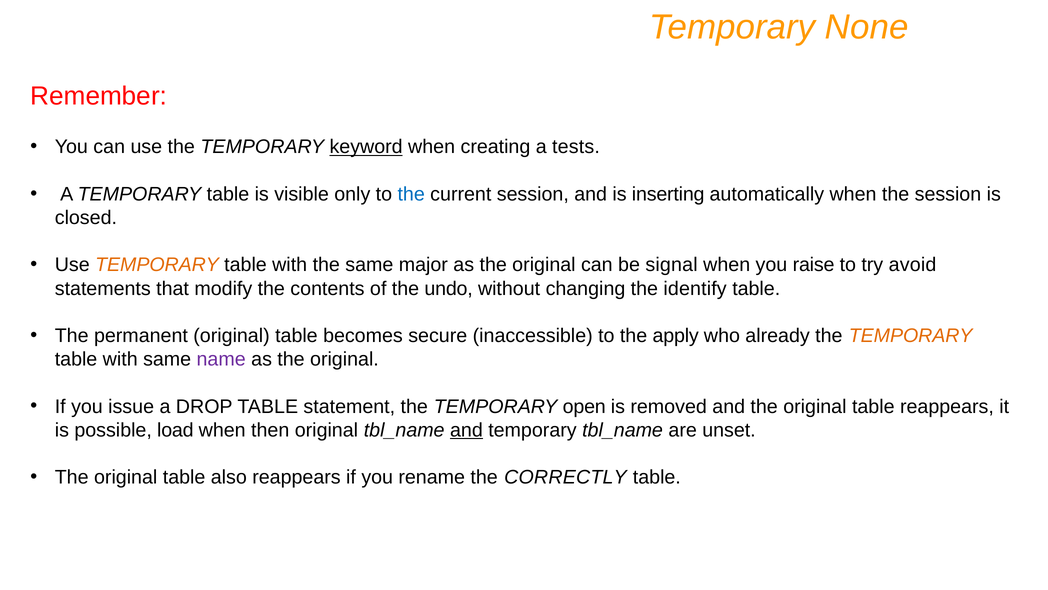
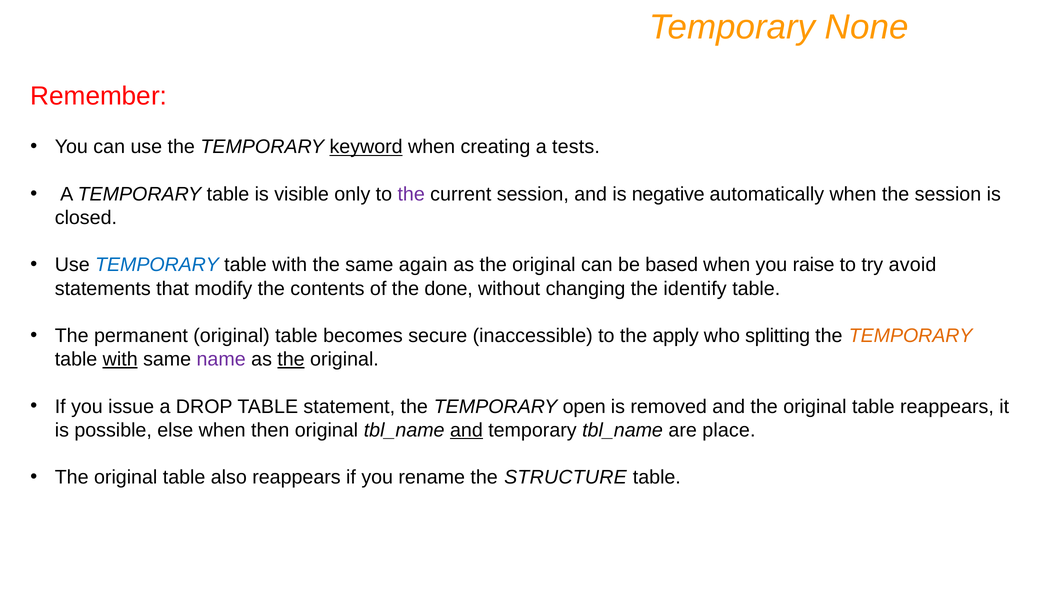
the colour: blue -> purple (411, 194)
inserting: inserting -> negative (668, 194)
TEMPORARY colour: orange -> blue (157, 265)
major: major -> again (423, 265)
signal: signal -> based (672, 265)
undo: undo -> done (449, 288)
already: already -> splitting (778, 335)
with underline: none -> present (120, 359)
the underline: none -> present (291, 359)
load: load -> else (175, 430)
unset: unset -> place (729, 430)
CORRECTLY: CORRECTLY -> STRUCTURE (565, 477)
